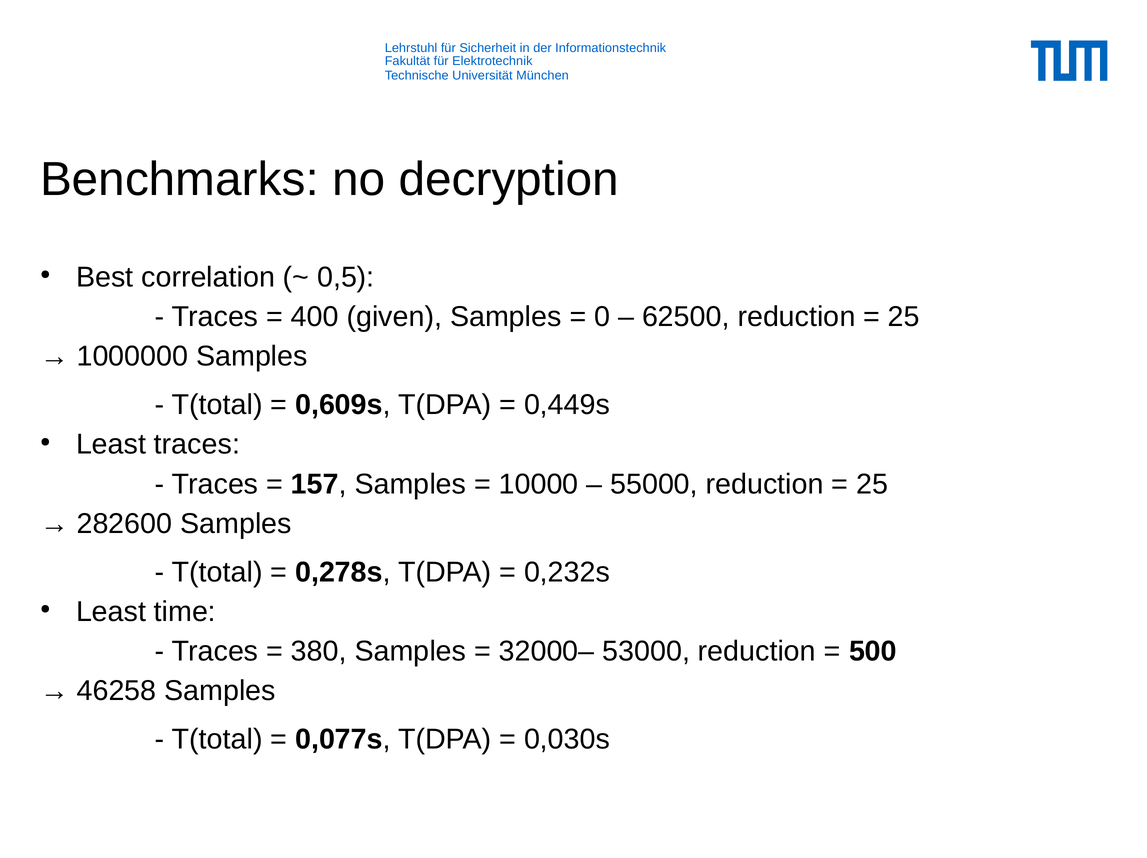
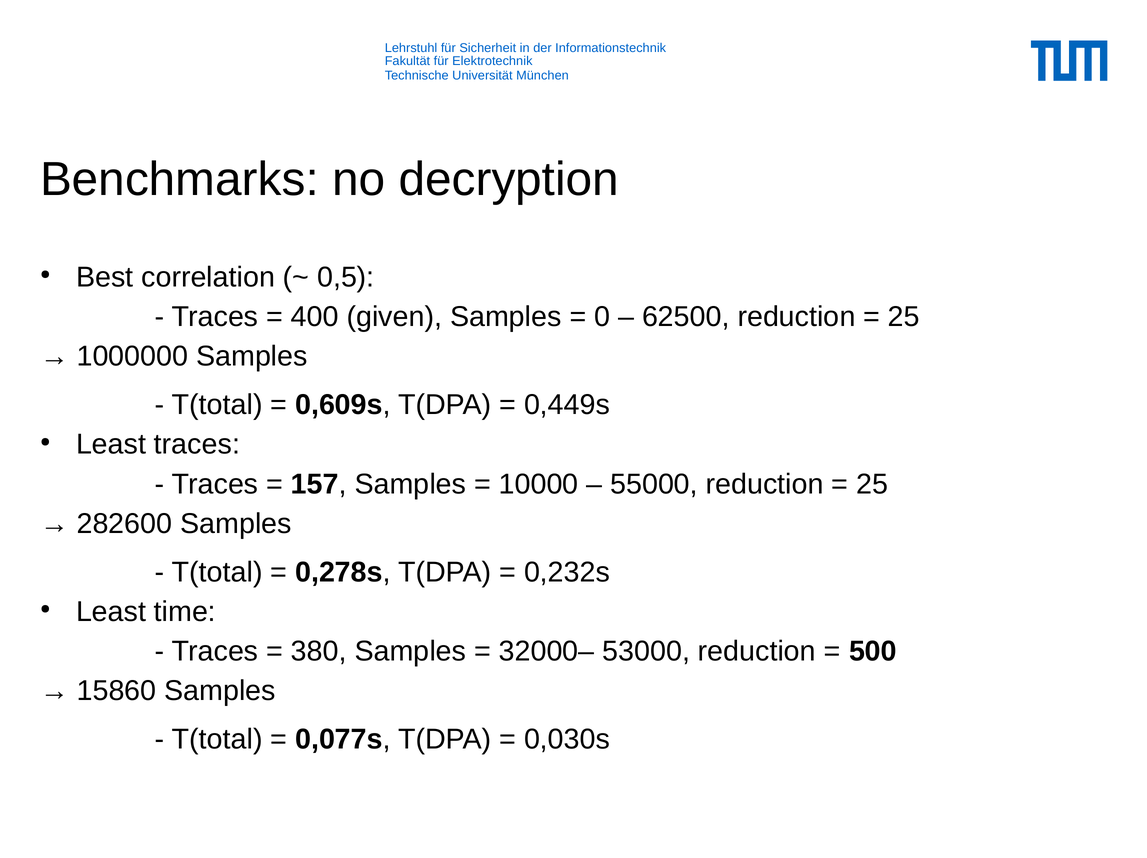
46258: 46258 -> 15860 (117, 691)
